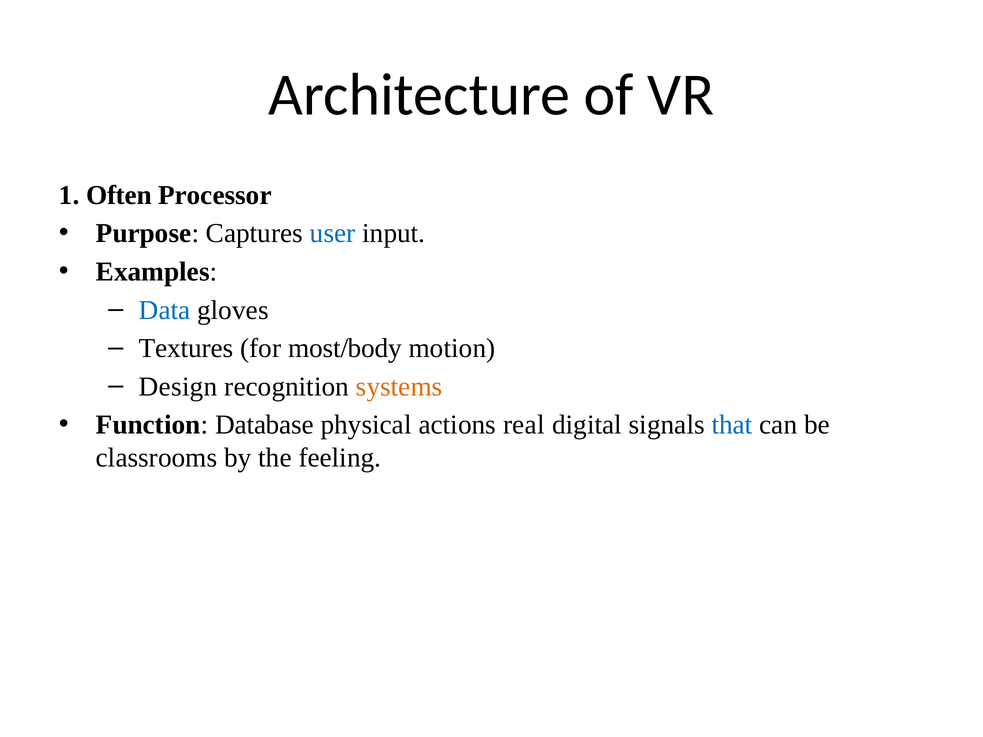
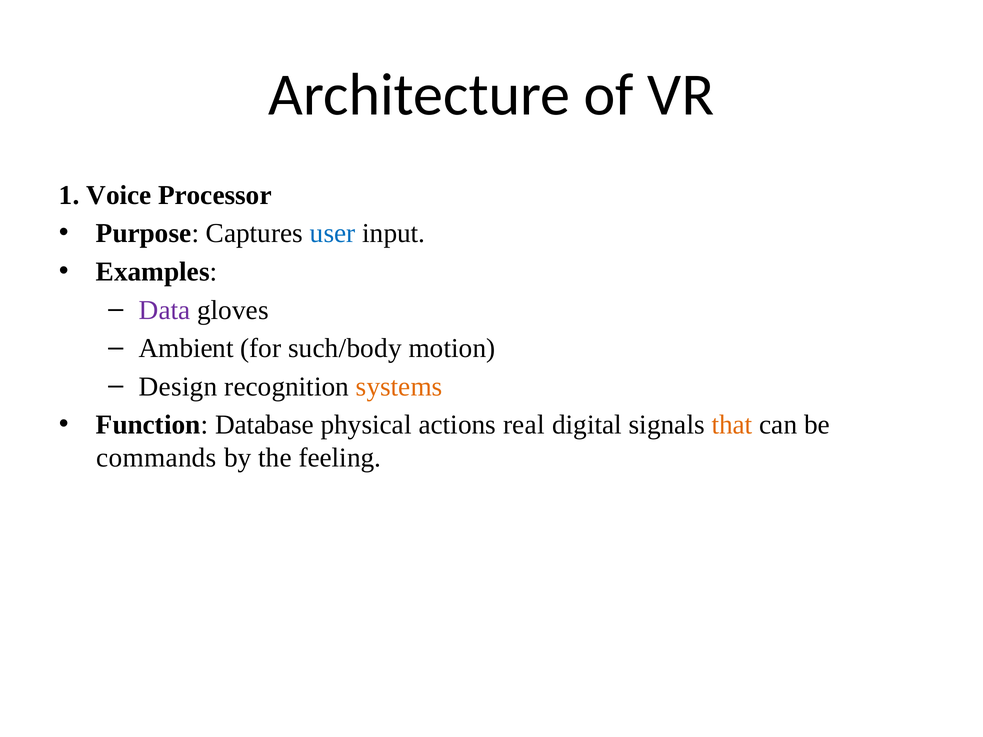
Often: Often -> Voice (119, 195)
Data colour: blue -> purple (165, 310)
Textures: Textures -> Ambient (186, 348)
most/body: most/body -> such/body (345, 348)
that colour: blue -> orange (732, 425)
classrooms: classrooms -> commands (156, 458)
